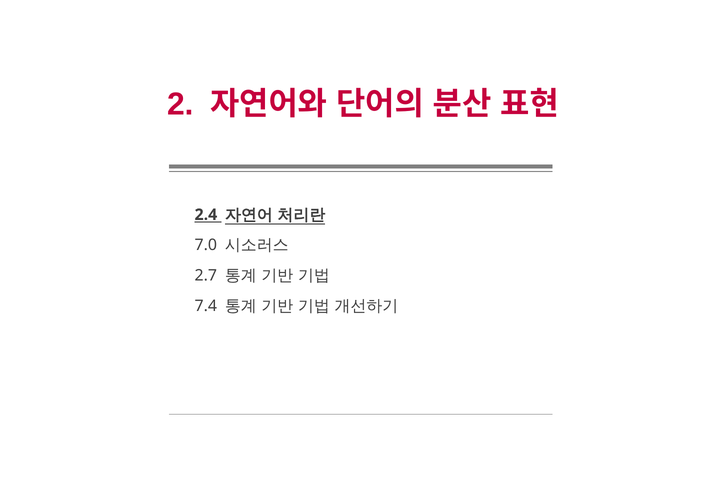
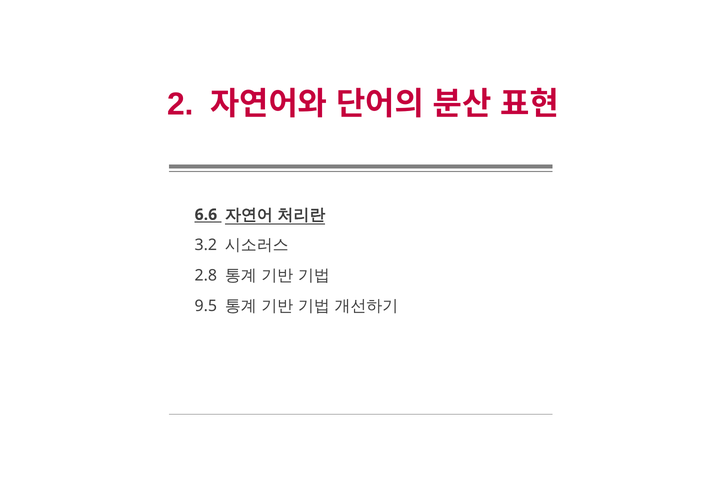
2.4: 2.4 -> 6.6 (206, 215)
7.0: 7.0 -> 3.2 (206, 245)
2.7: 2.7 -> 2.8 (206, 276)
7.4: 7.4 -> 9.5 (206, 306)
